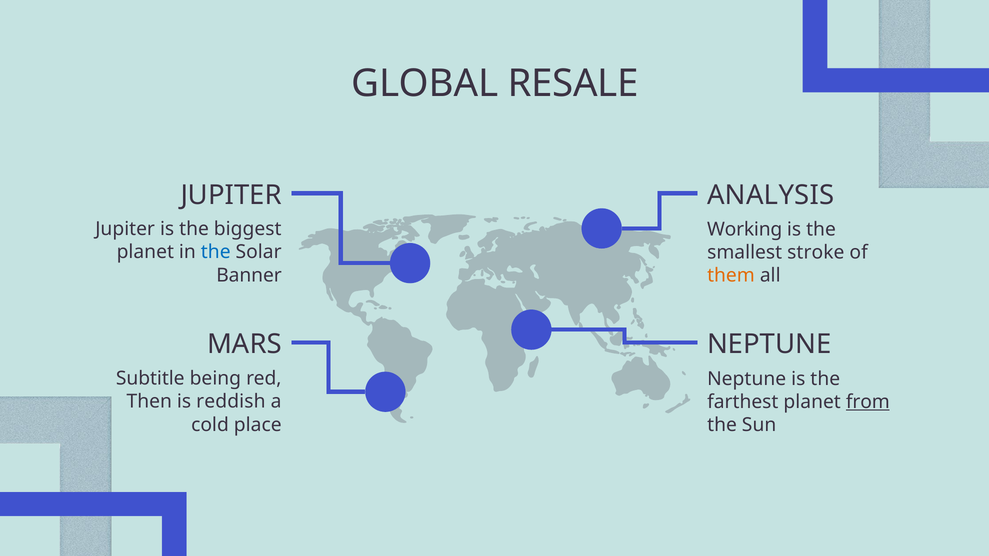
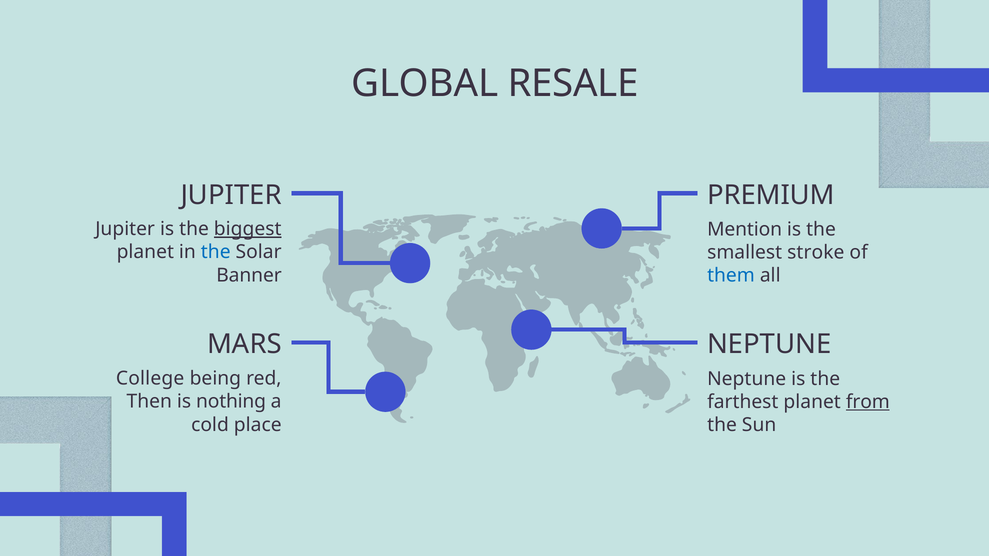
ANALYSIS: ANALYSIS -> PREMIUM (771, 195)
biggest underline: none -> present (248, 229)
Working: Working -> Mention (745, 229)
them colour: orange -> blue (731, 276)
Subtitle: Subtitle -> College (150, 379)
reddish: reddish -> nothing (231, 402)
